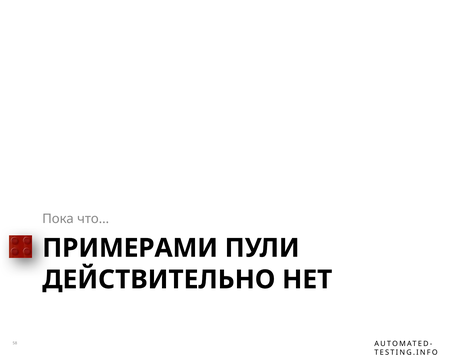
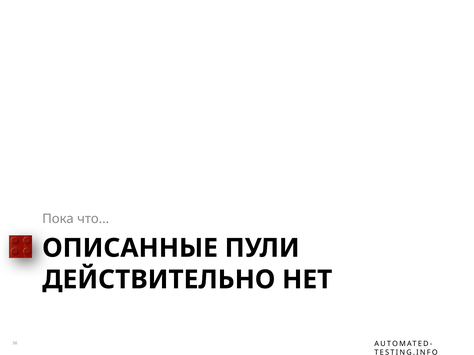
ПРИМЕРАМИ: ПРИМЕРАМИ -> ОПИСАННЫЕ (130, 248)
